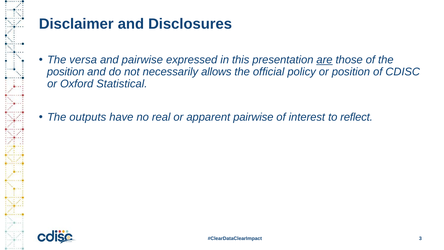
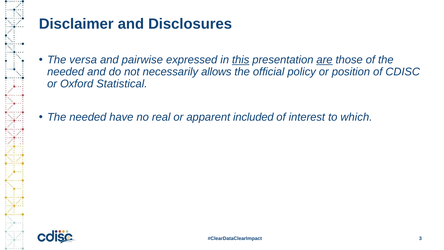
this underline: none -> present (241, 60)
position: position -> needed (66, 72)
outputs: outputs -> needed (88, 117)
apparent pairwise: pairwise -> included (253, 117)
reflect: reflect -> which (356, 117)
